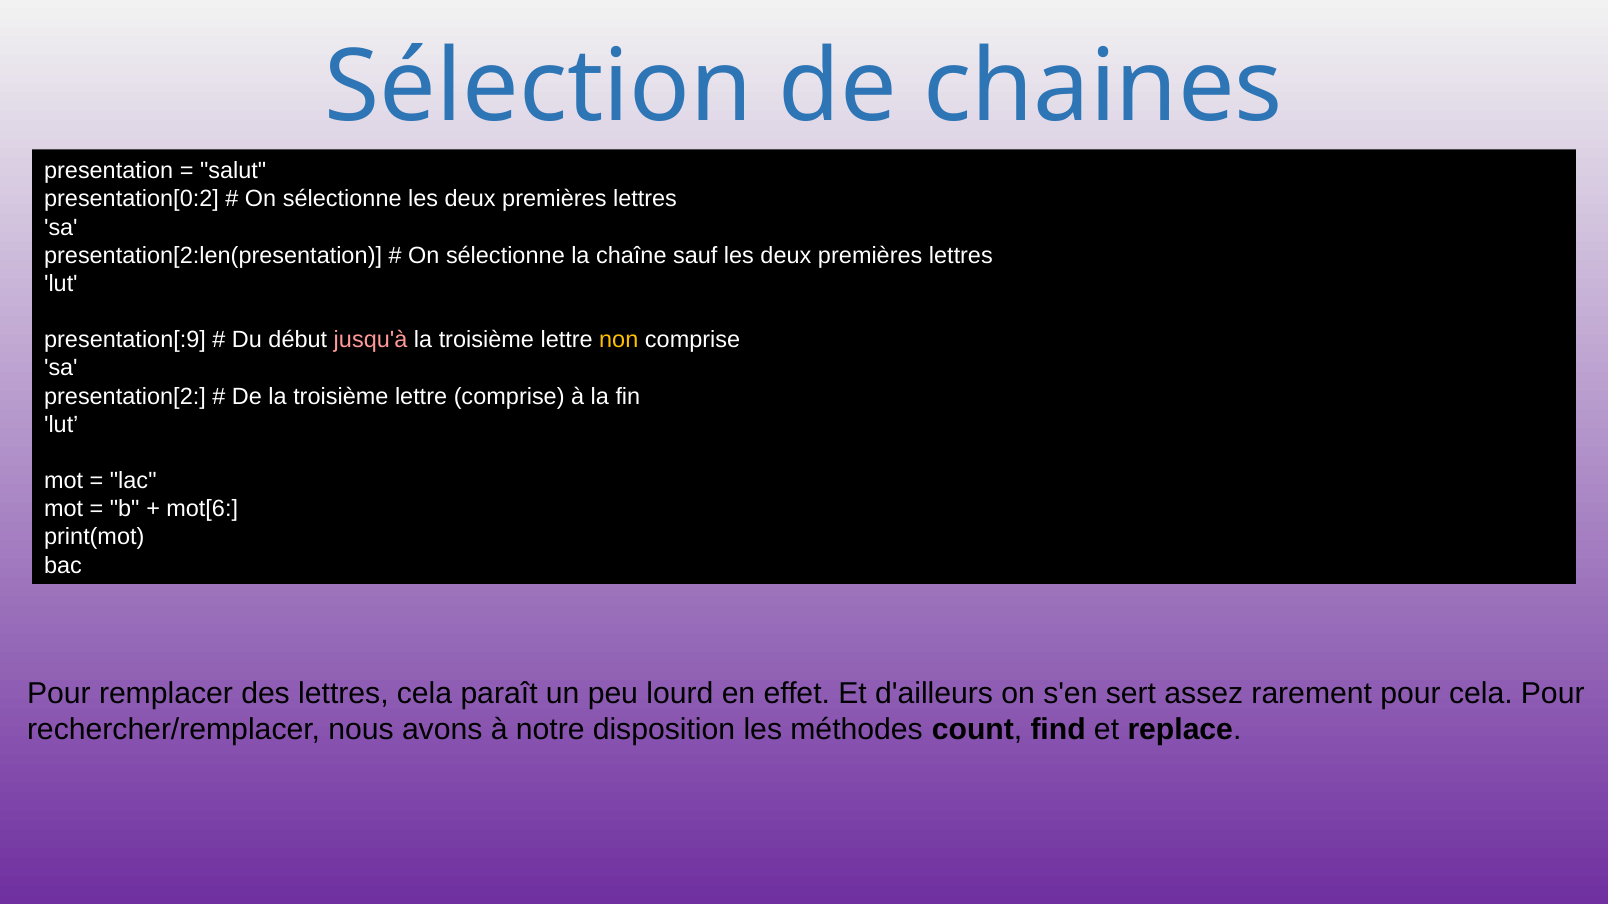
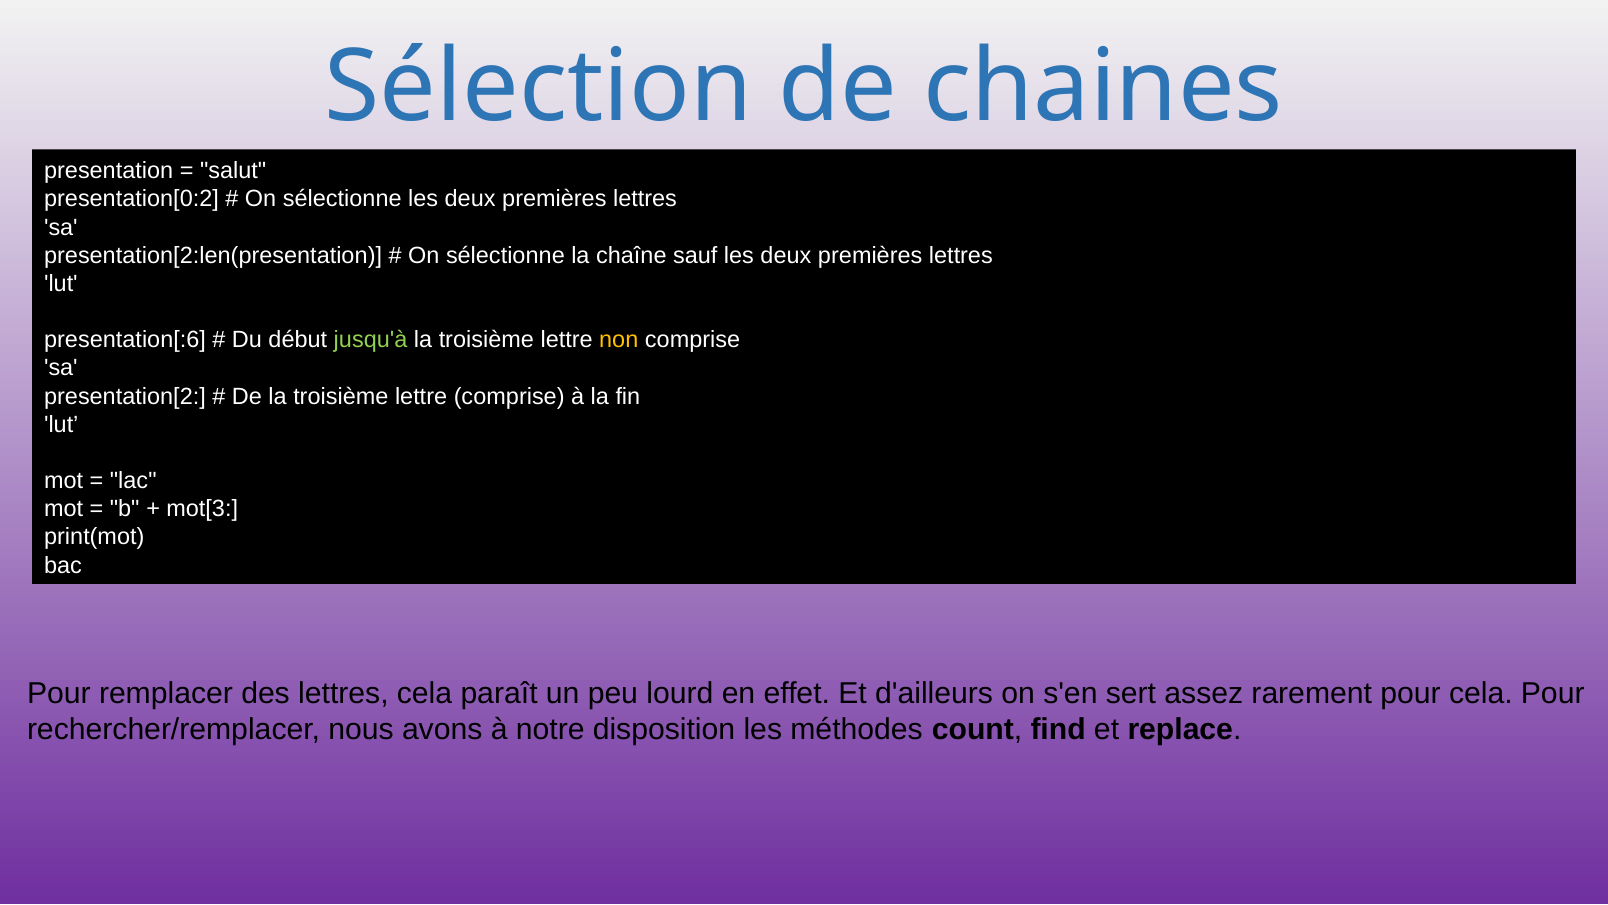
presentation[:9: presentation[:9 -> presentation[:6 (125, 340)
jusqu'à colour: pink -> light green (371, 340)
mot[6: mot[6 -> mot[3 (202, 509)
